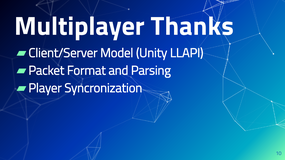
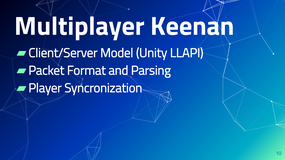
Thanks: Thanks -> Keenan (192, 26)
